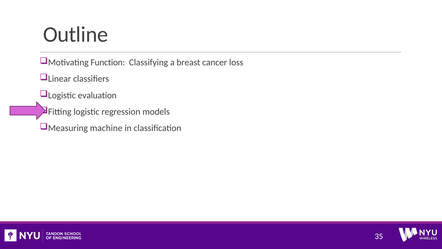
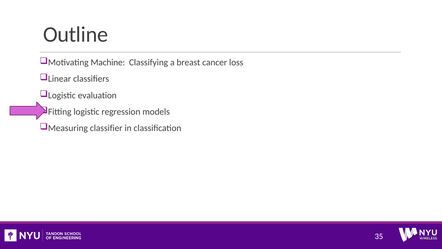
Function: Function -> Machine (108, 62)
machine: machine -> classifier (106, 128)
